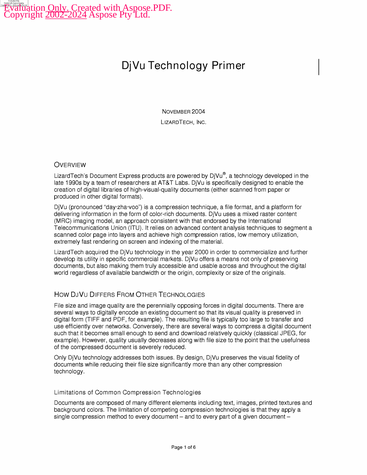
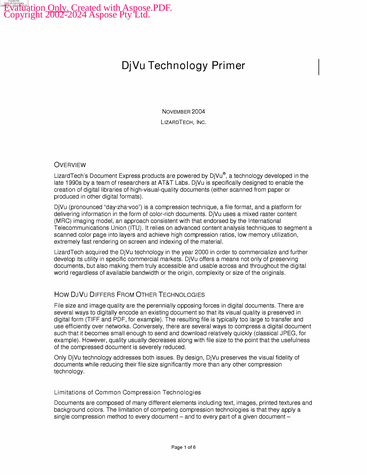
2002-2024 underline: present -> none (66, 15)
